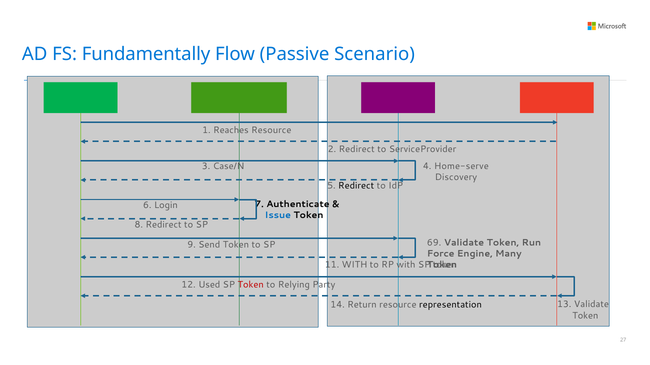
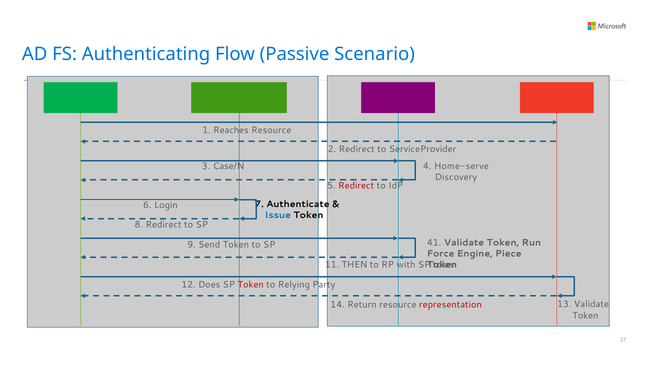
Fundamentally: Fundamentally -> Authenticating (146, 54)
Redirect colour: black -> red (356, 186)
69: 69 -> 41 (434, 243)
Many: Many -> Piece (508, 254)
11 WITH: WITH -> THEN (355, 265)
Used: Used -> Does (209, 285)
representation colour: black -> red (450, 305)
